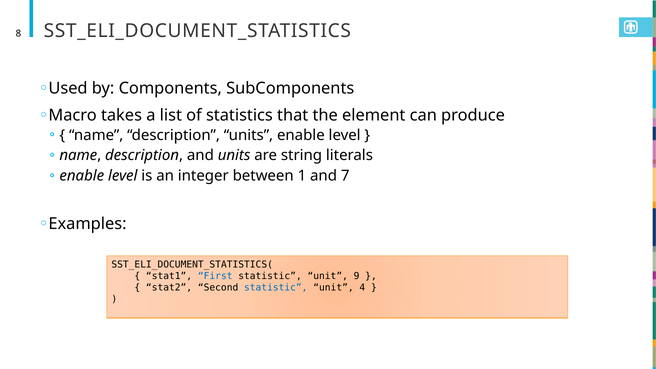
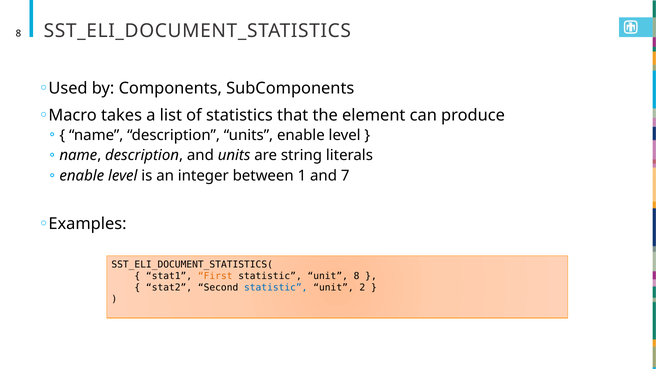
First colour: blue -> orange (215, 276)
unit 9: 9 -> 8 (357, 276)
4: 4 -> 2 (362, 287)
